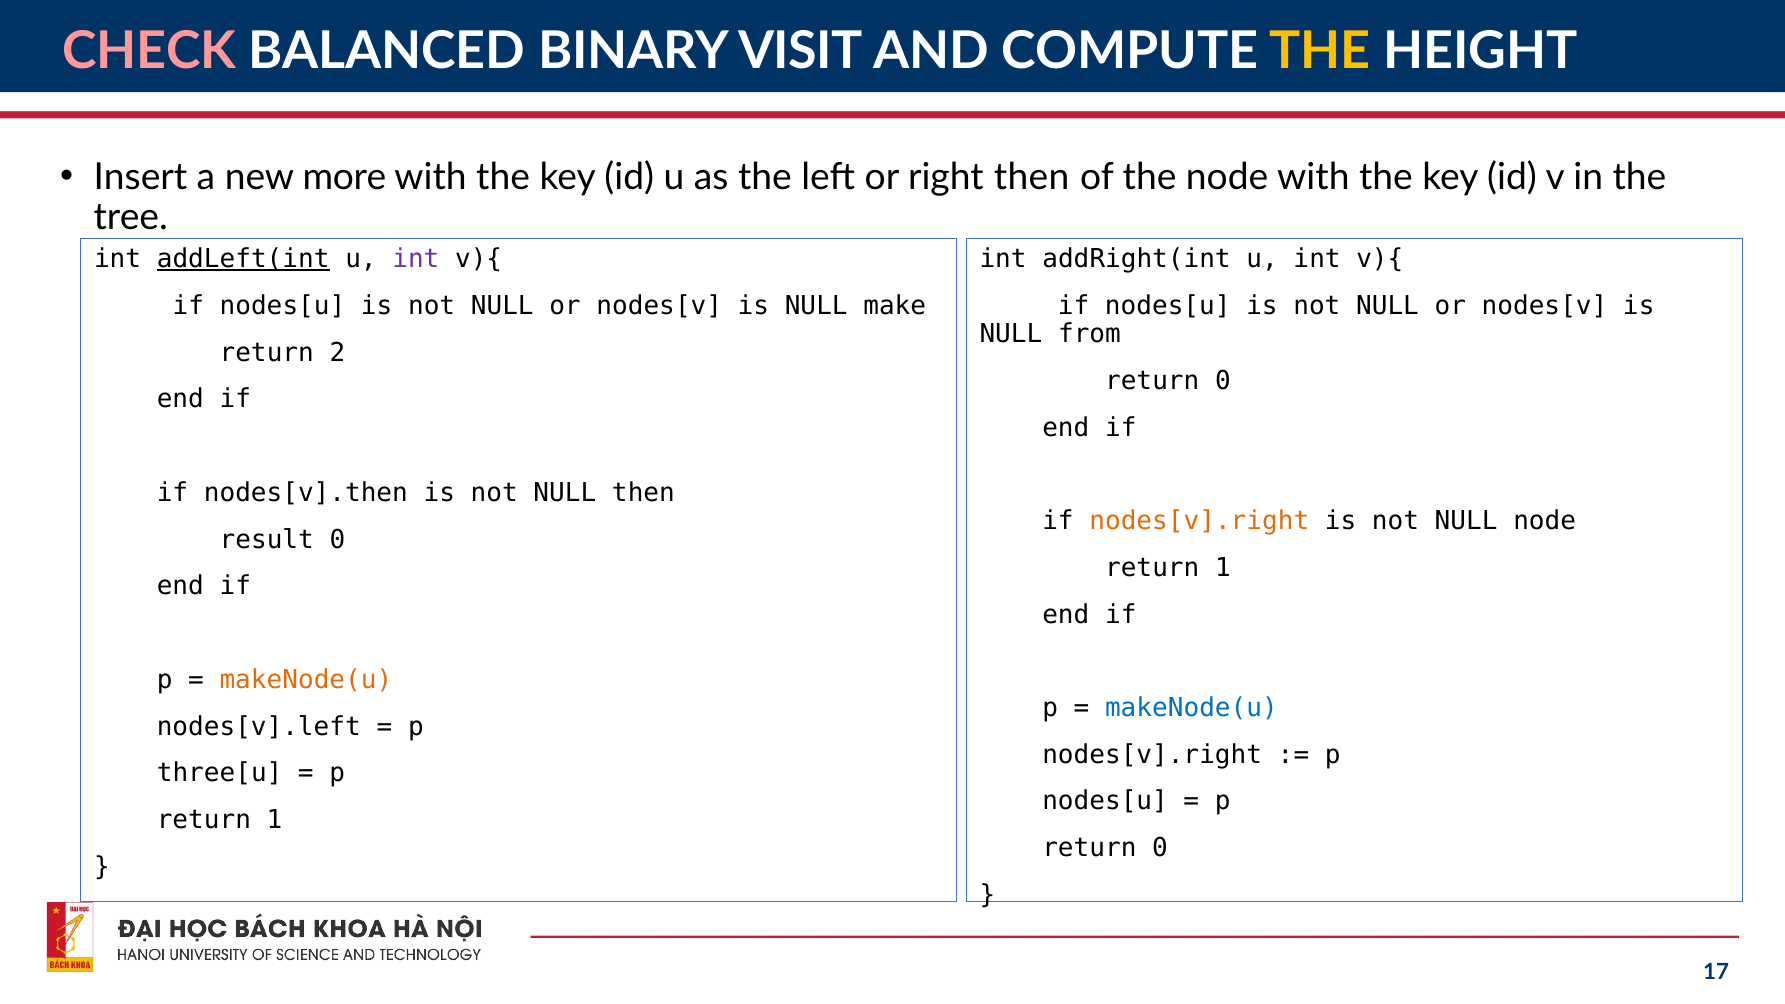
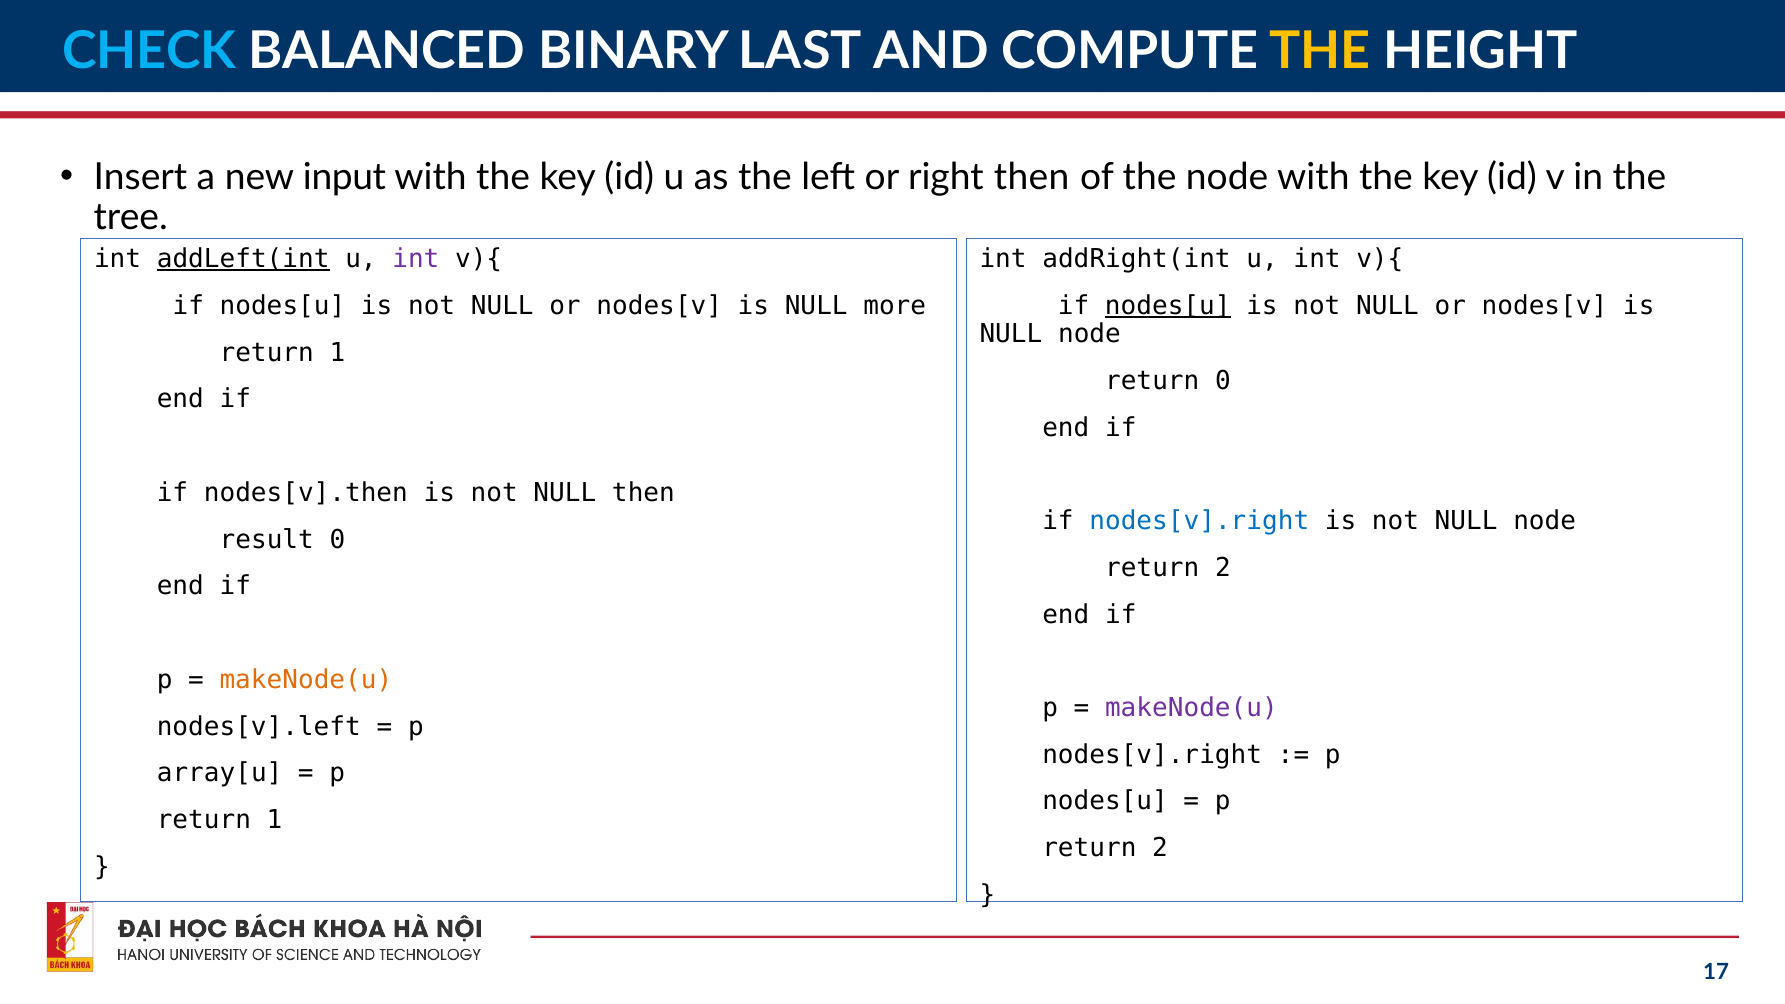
CHECK colour: pink -> light blue (150, 51)
VISIT: VISIT -> LAST (800, 51)
more: more -> input (344, 177)
make: make -> more (895, 306)
nodes[u underline: none -> present (1168, 306)
from: from -> node (1089, 334)
2: 2 -> 1 (337, 353)
nodes[v].right colour: orange -> blue (1199, 521)
1: 1 -> 2 (1223, 568)
makeNode(u colour: blue -> purple (1191, 708)
three[u: three[u -> array[u (220, 773)
0: 0 -> 2 (1160, 848)
